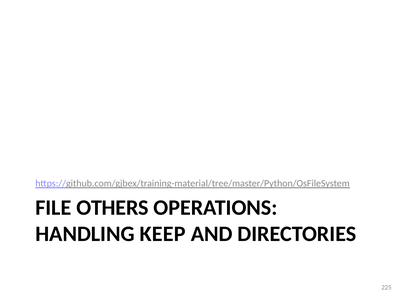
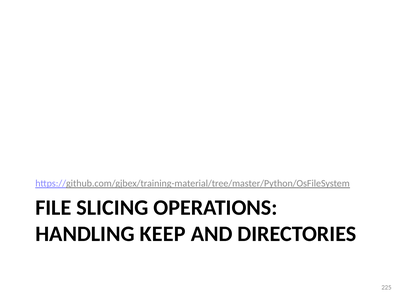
OTHERS: OTHERS -> SLICING (112, 208)
